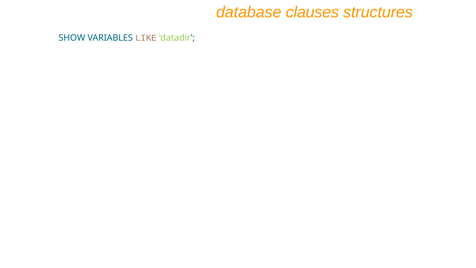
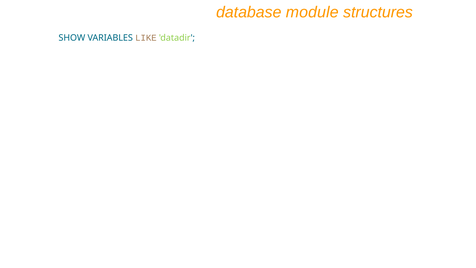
clauses: clauses -> module (312, 12)
